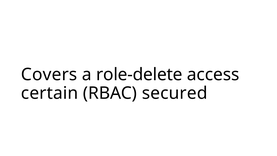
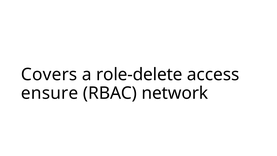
certain: certain -> ensure (50, 93)
secured: secured -> network (175, 93)
